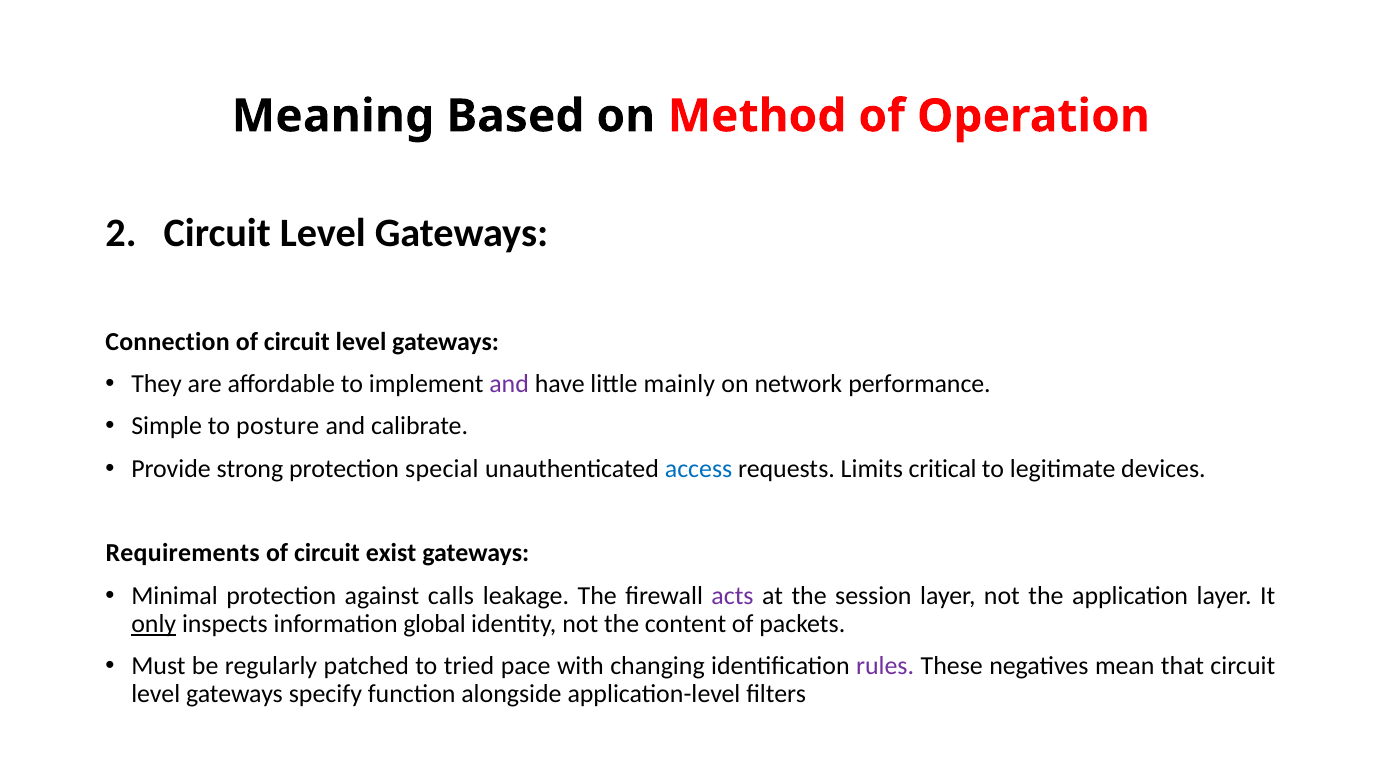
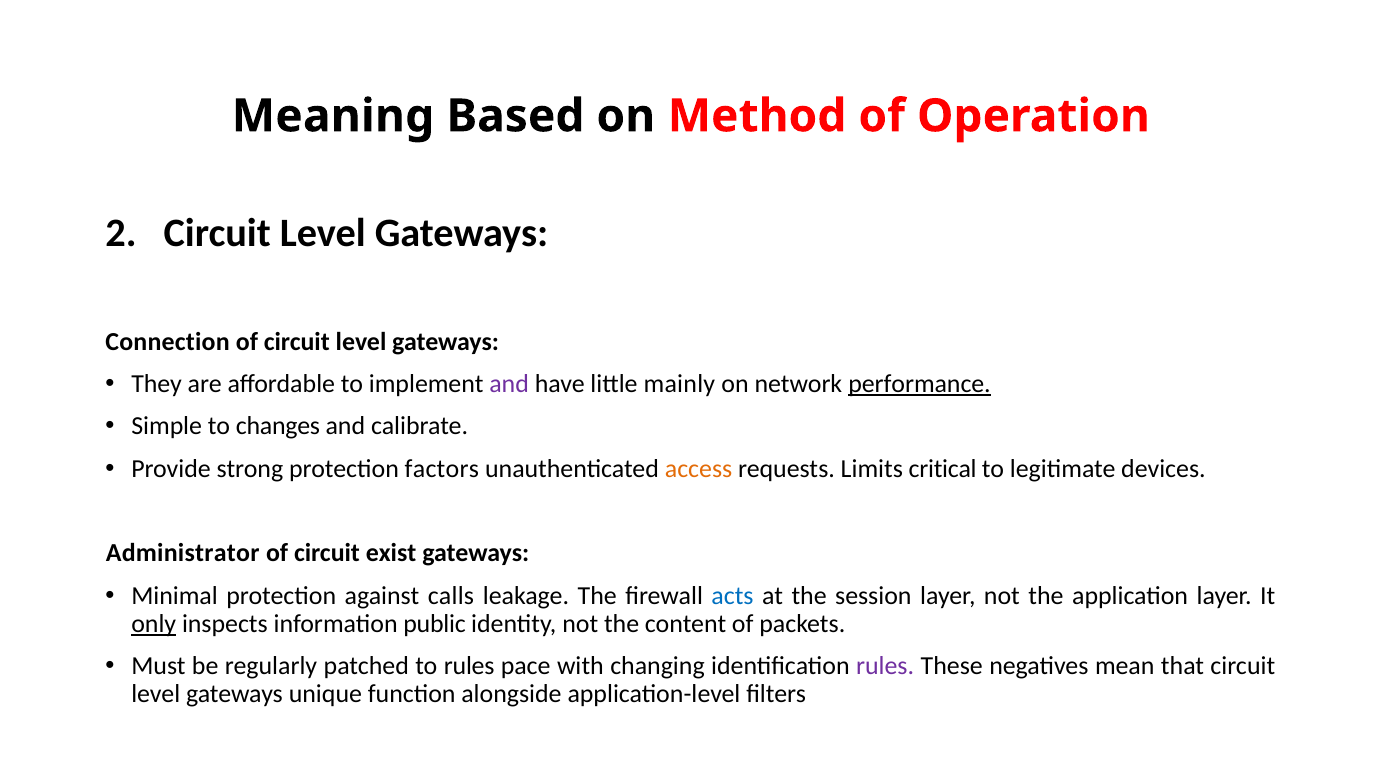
performance underline: none -> present (920, 384)
posture: posture -> changes (278, 426)
special: special -> factors (442, 469)
access colour: blue -> orange (699, 469)
Requirements: Requirements -> Administrator (183, 554)
acts colour: purple -> blue (733, 596)
global: global -> public (435, 624)
to tried: tried -> rules (469, 666)
specify: specify -> unique (325, 694)
